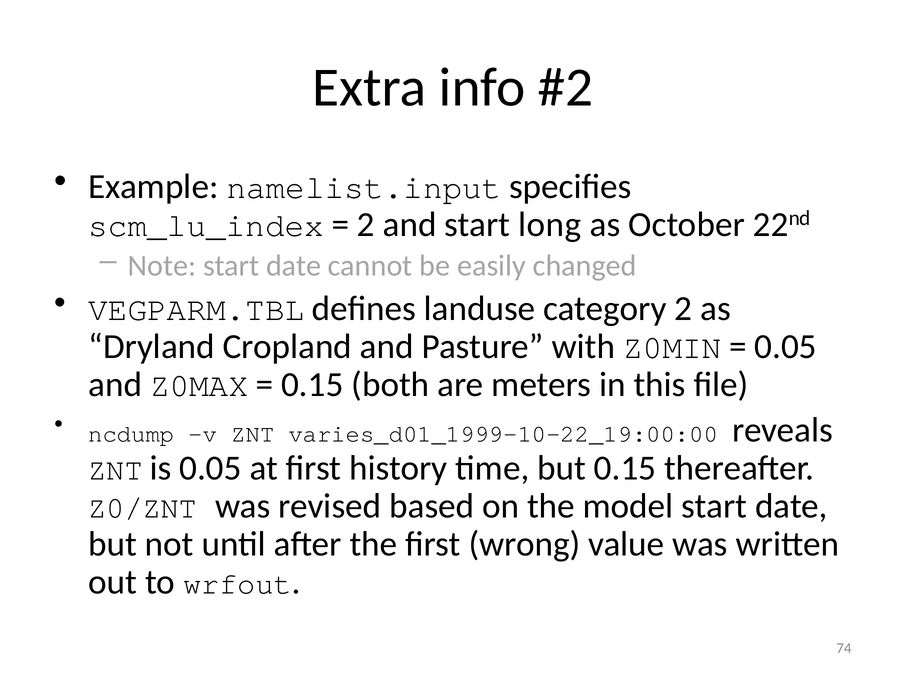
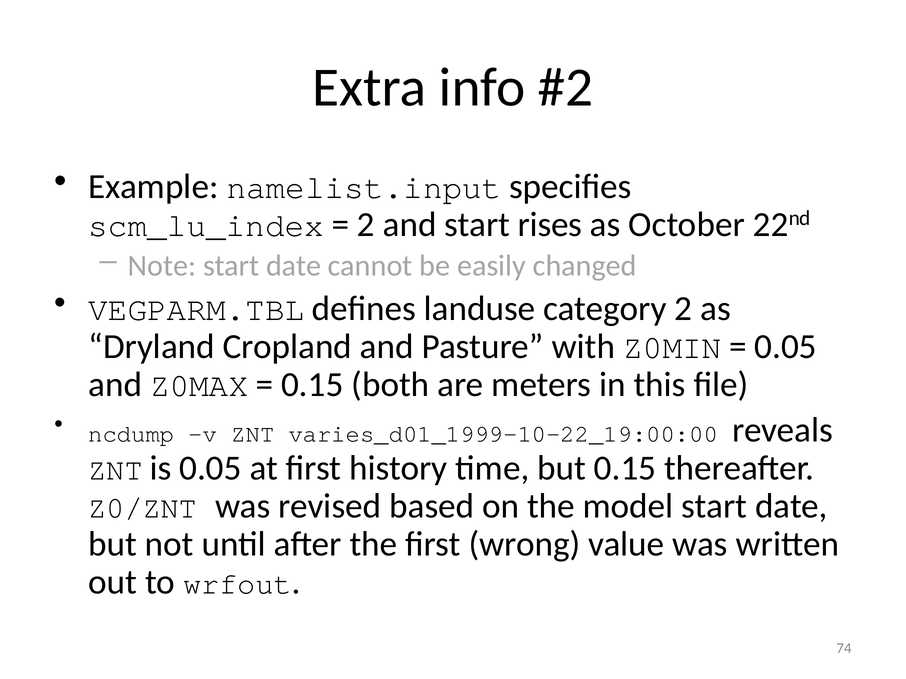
long: long -> rises (550, 225)
